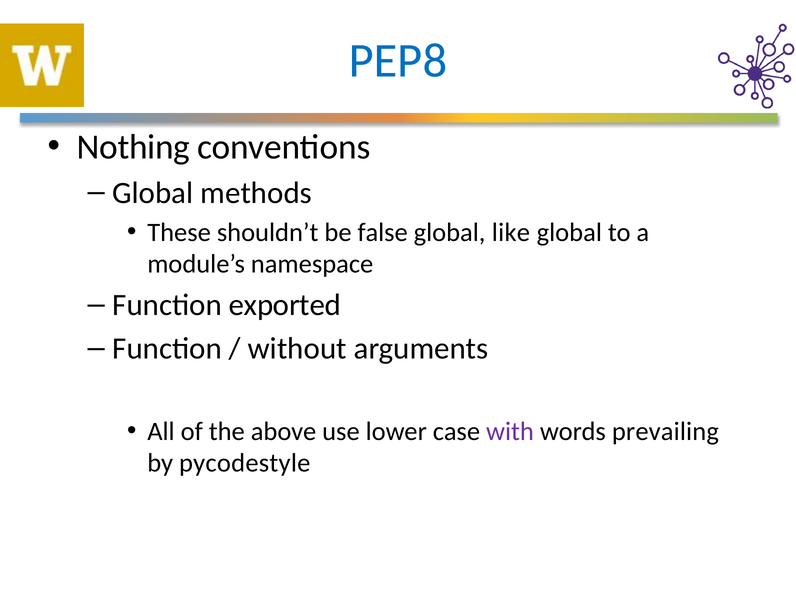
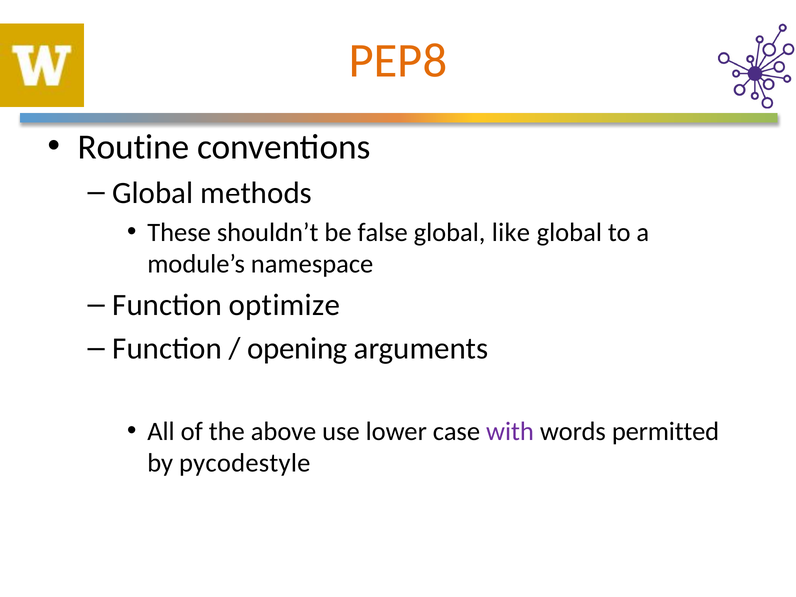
PEP8 colour: blue -> orange (398, 60)
Nothing: Nothing -> Routine (133, 147)
exported: exported -> optimize (285, 305)
without: without -> opening (297, 349)
prevailing: prevailing -> permitted (666, 431)
